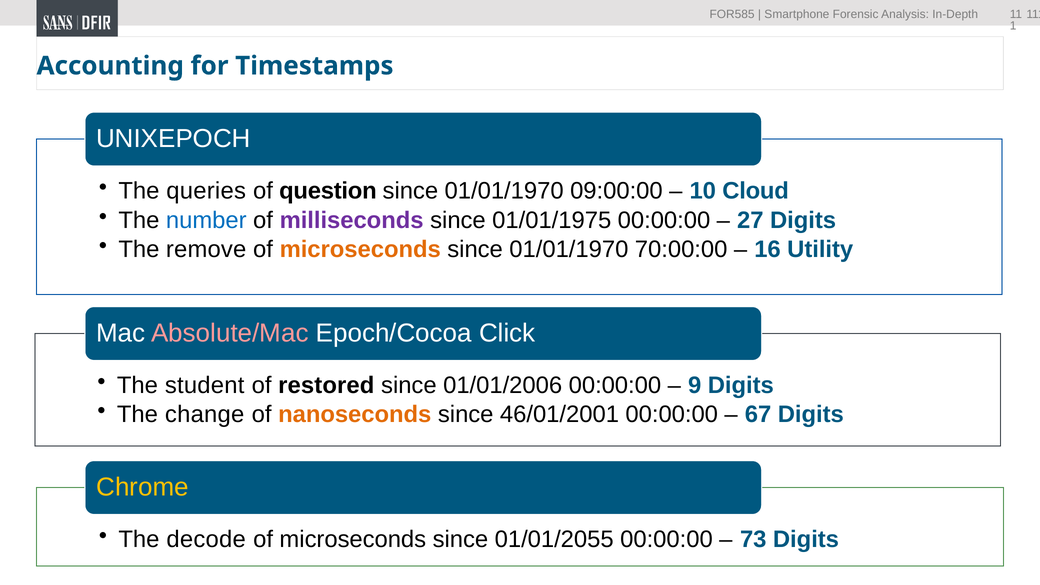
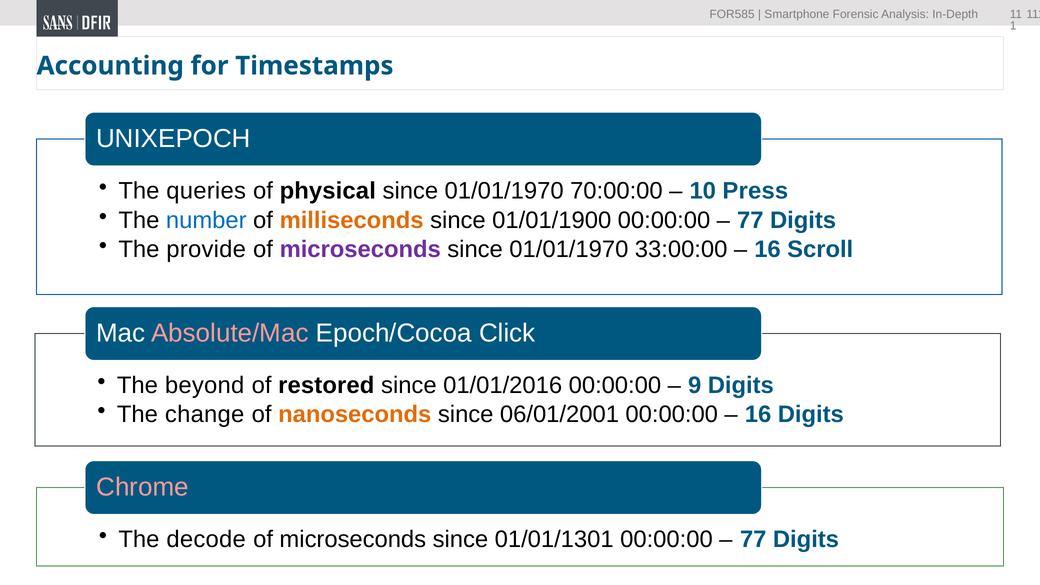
question: question -> physical (328, 191)
09:00:00: 09:00:00 -> 70:00:00 (616, 191)
Cloud: Cloud -> Press (755, 191)
milliseconds colour: purple -> orange (352, 220)
01/01/1975: 01/01/1975 -> 01/01/1900 (552, 220)
27: 27 -> 77 (750, 220)
remove: remove -> provide (206, 249)
microseconds colour: orange -> purple (360, 249)
70:00:00: 70:00:00 -> 33:00:00 (681, 249)
Utility: Utility -> Scroll (820, 249)
student: student -> beyond (205, 385)
01/01/2006: 01/01/2006 -> 01/01/2016 (503, 385)
46/01/2001: 46/01/2001 -> 06/01/2001 (559, 415)
67: 67 -> 16 (758, 415)
Chrome colour: yellow -> pink (142, 487)
01/01/2055: 01/01/2055 -> 01/01/1301 (554, 539)
73: 73 -> 77 (753, 539)
